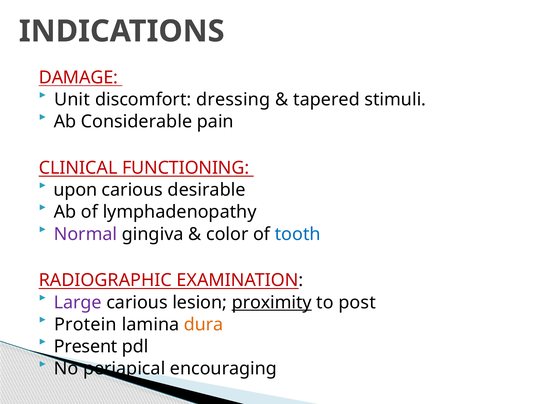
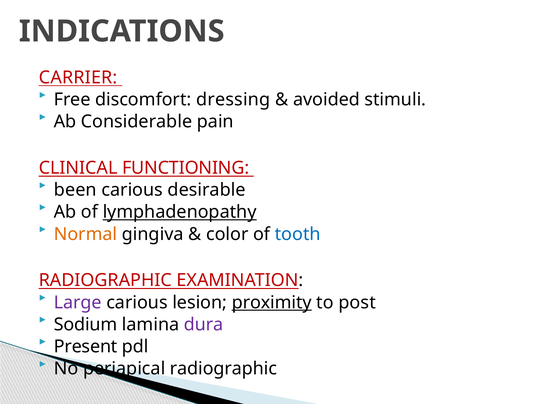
DAMAGE: DAMAGE -> CARRIER (78, 78)
Unit: Unit -> Free (72, 100)
tapered: tapered -> avoided (326, 100)
upon: upon -> been (75, 190)
lymphadenopathy underline: none -> present (180, 212)
Normal colour: purple -> orange (86, 234)
Protein: Protein -> Sodium (86, 325)
dura colour: orange -> purple (204, 325)
periapical encouraging: encouraging -> radiographic (224, 369)
